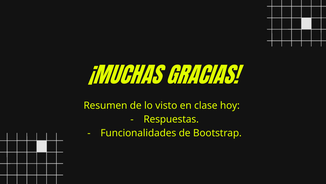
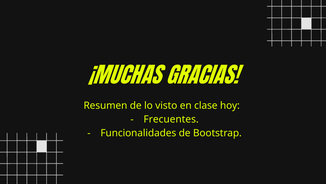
Respuestas: Respuestas -> Frecuentes (171, 119)
